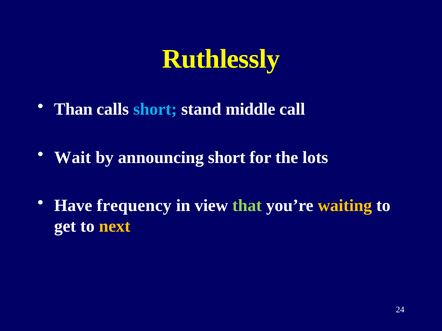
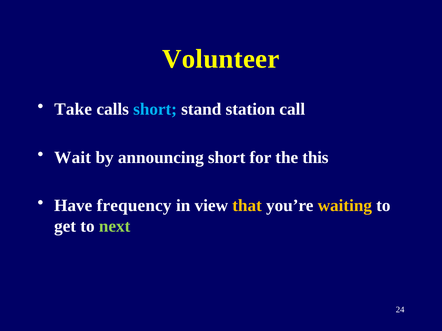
Ruthlessly: Ruthlessly -> Volunteer (221, 59)
Than: Than -> Take (73, 109)
middle: middle -> station (250, 109)
lots: lots -> this (315, 158)
that colour: light green -> yellow (247, 206)
next colour: yellow -> light green (115, 226)
